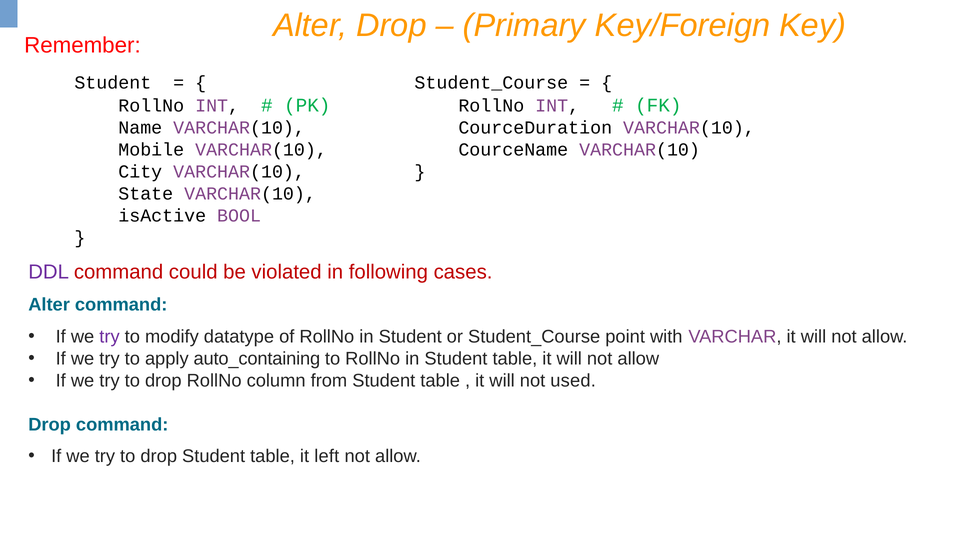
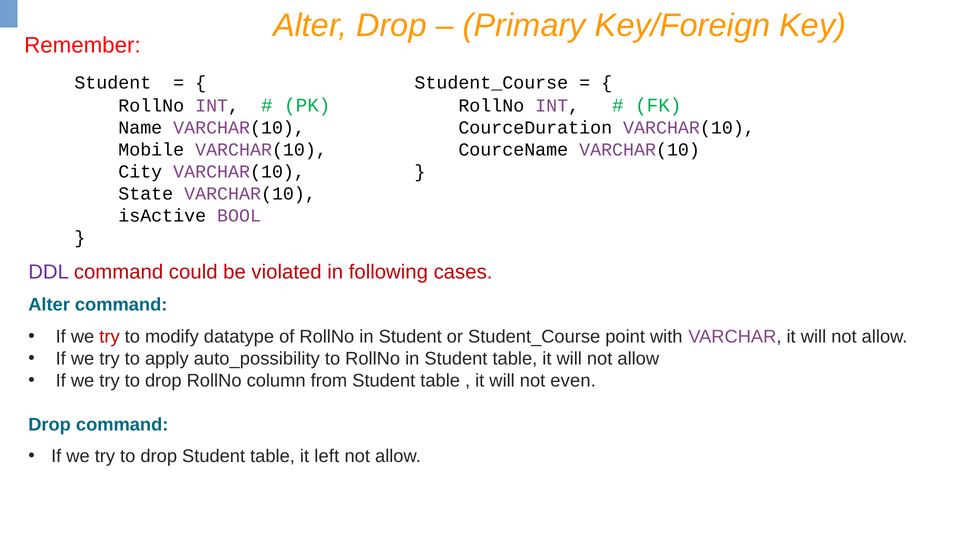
try colour: purple -> red (110, 337)
auto_containing: auto_containing -> auto_possibility (257, 359)
used: used -> even (573, 381)
